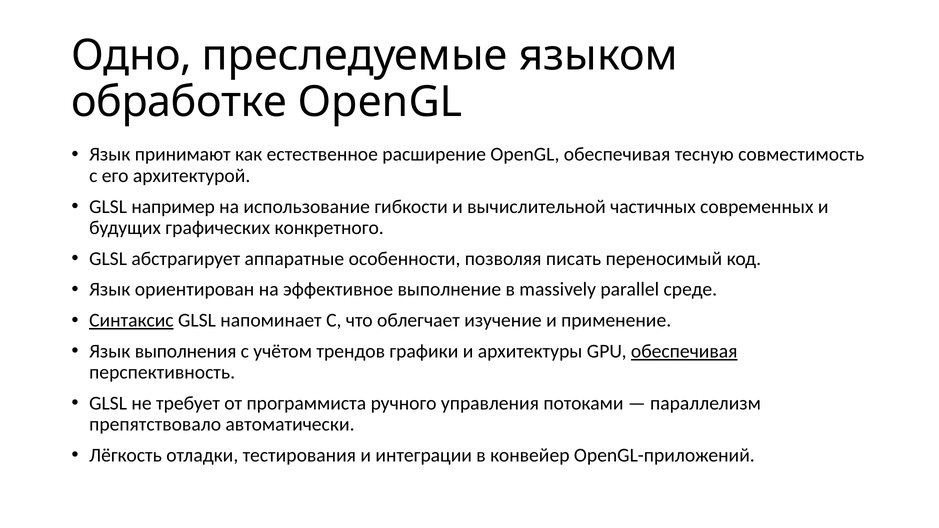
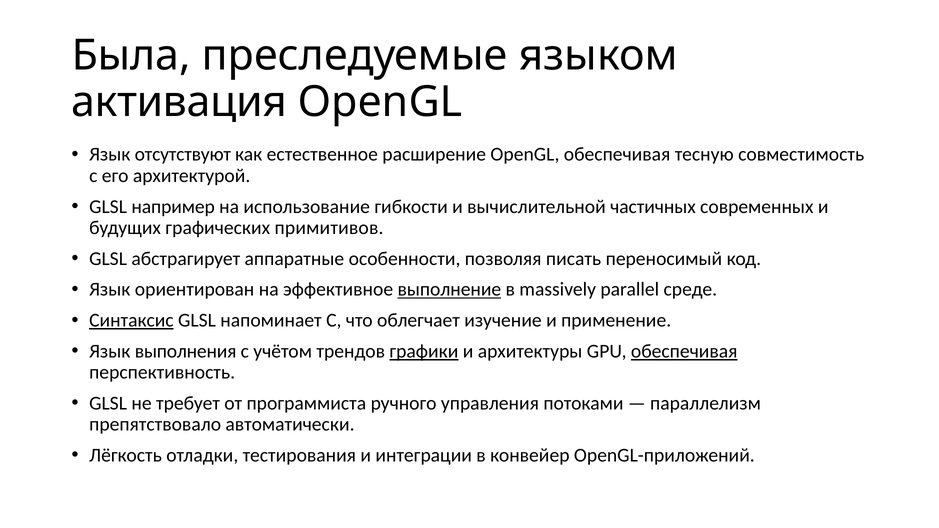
Одно: Одно -> Была (131, 56)
обработке: обработке -> активация (179, 102)
принимают: принимают -> отсутствуют (183, 155)
конкретного: конкретного -> примитивов (329, 228)
выполнение underline: none -> present (449, 290)
графики underline: none -> present (424, 351)
